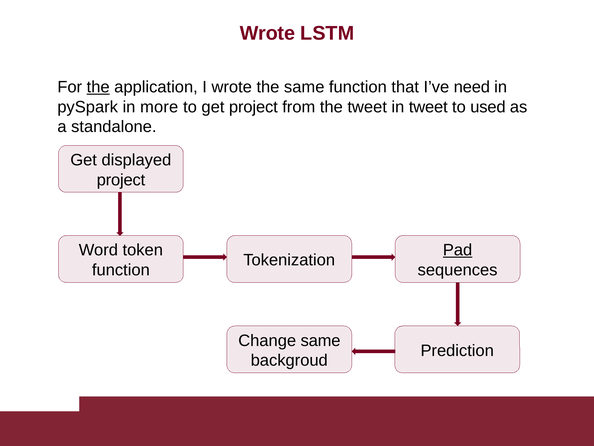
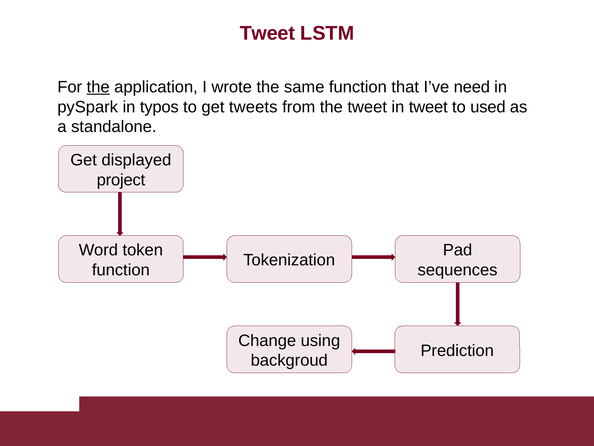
Wrote: Wrote -> Tweet (267, 33)
more: more -> typos (159, 107)
get project: project -> tweets (253, 107)
Pad underline: present -> none (458, 250)
Change same: same -> using (320, 340)
